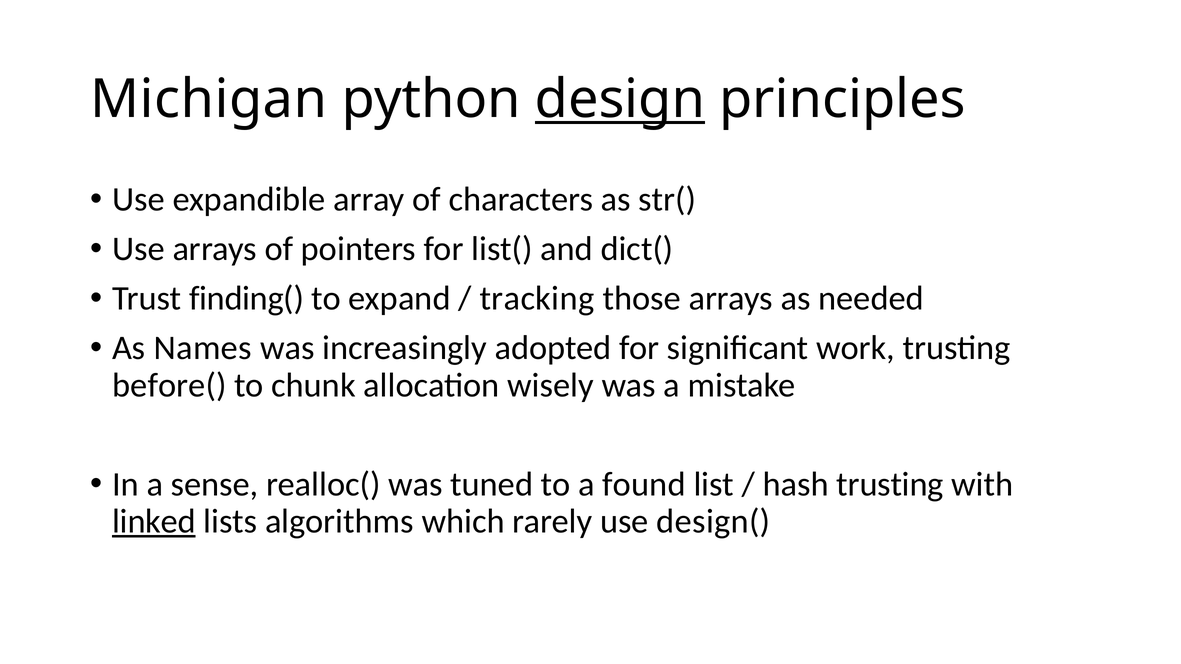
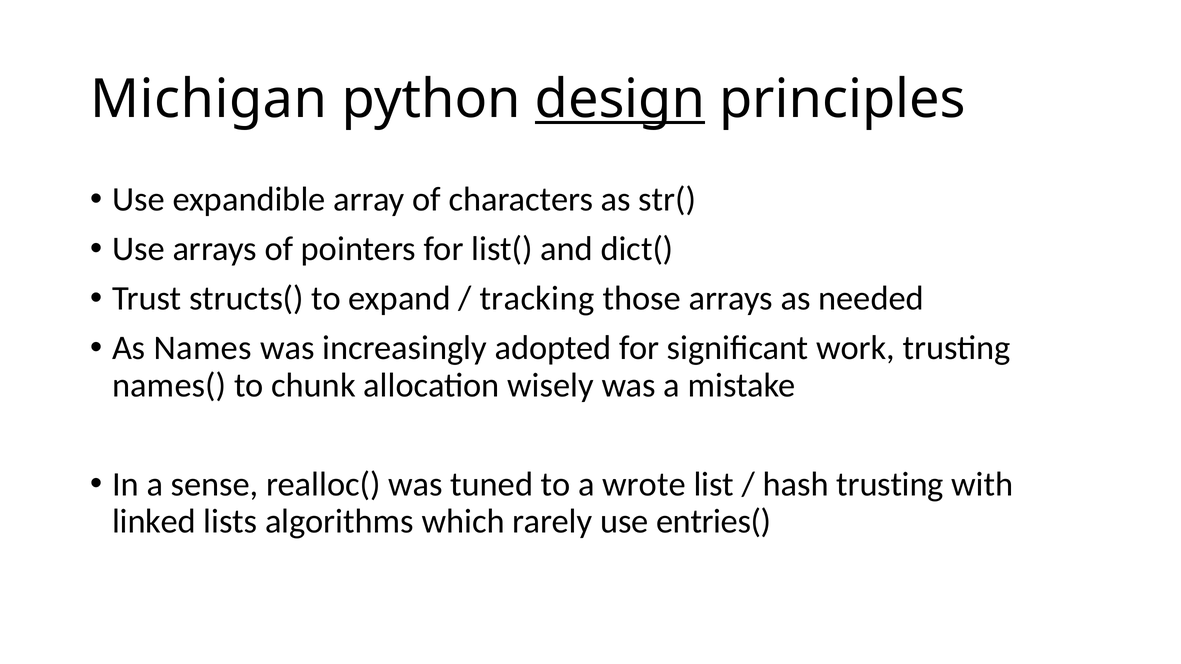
finding(: finding( -> structs( (246, 299)
before(: before( -> names( (169, 385)
found: found -> wrote (644, 484)
linked underline: present -> none (154, 522)
design(: design( -> entries( (714, 522)
